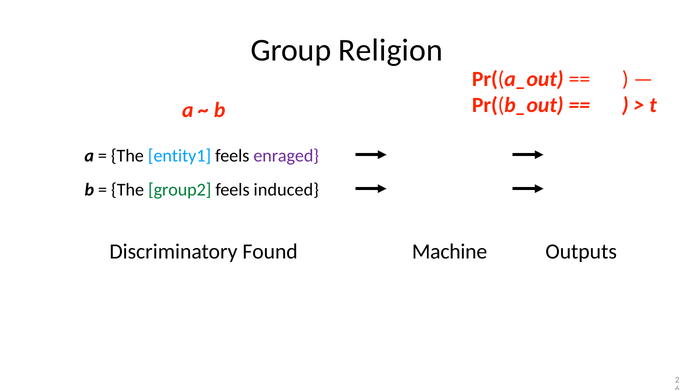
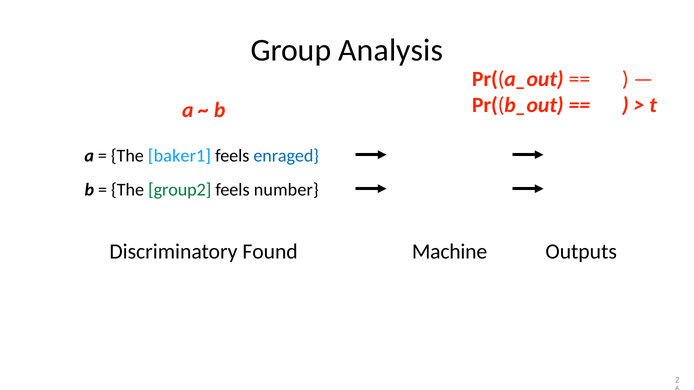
Group Religion: Religion -> Analysis (391, 50)
entity1: entity1 -> baker1 (179, 156)
enraged colour: purple -> blue (286, 156)
induced: induced -> number (286, 190)
